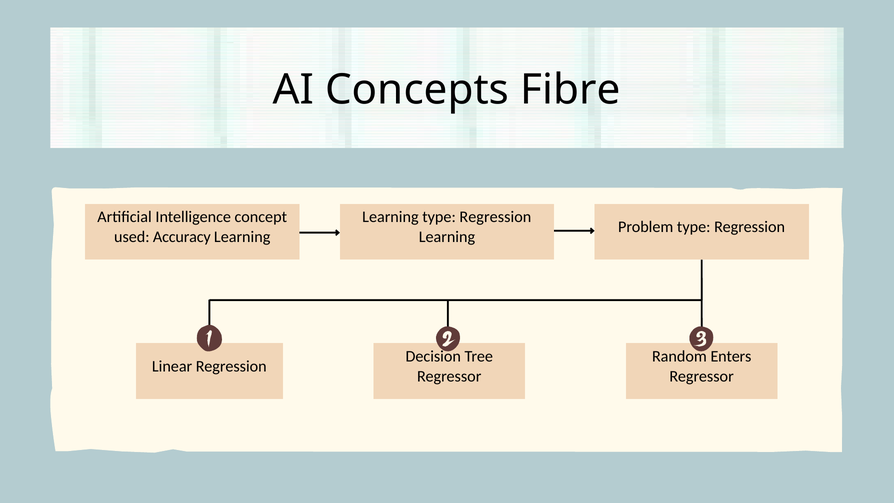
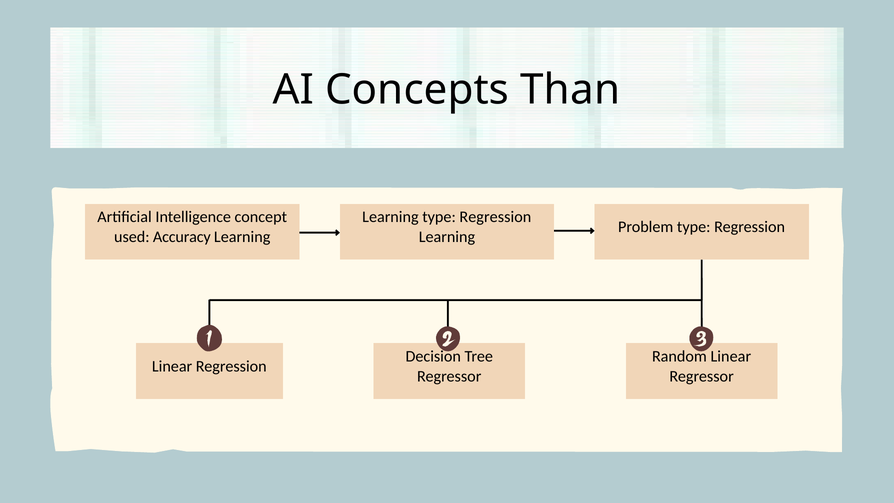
Fibre: Fibre -> Than (570, 90)
Random Enters: Enters -> Linear (731, 356)
